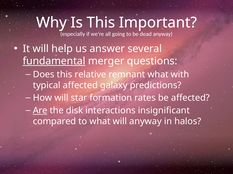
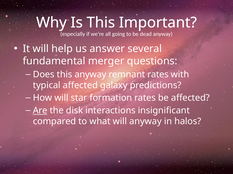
fundamental underline: present -> none (54, 61)
this relative: relative -> anyway (90, 75)
remnant what: what -> rates (158, 75)
